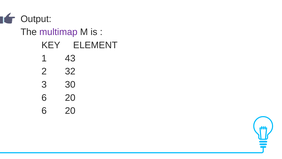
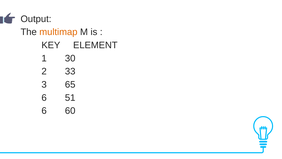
multimap colour: purple -> orange (58, 32)
43: 43 -> 30 (70, 58)
32: 32 -> 33 (70, 71)
30: 30 -> 65 (70, 84)
20: 20 -> 51 (70, 97)
20: 20 -> 60 (70, 111)
